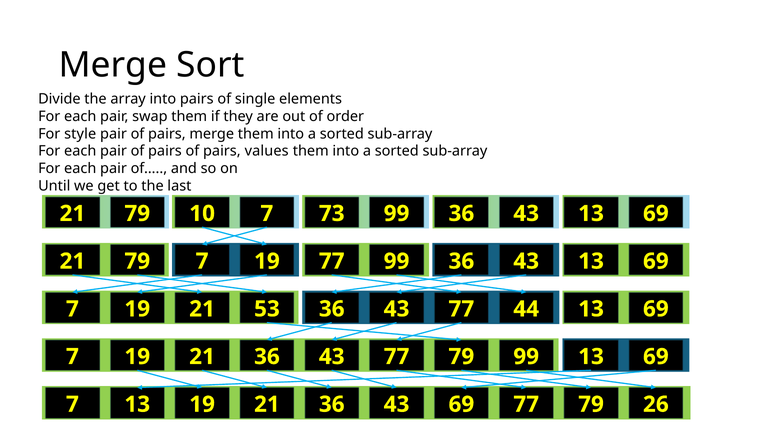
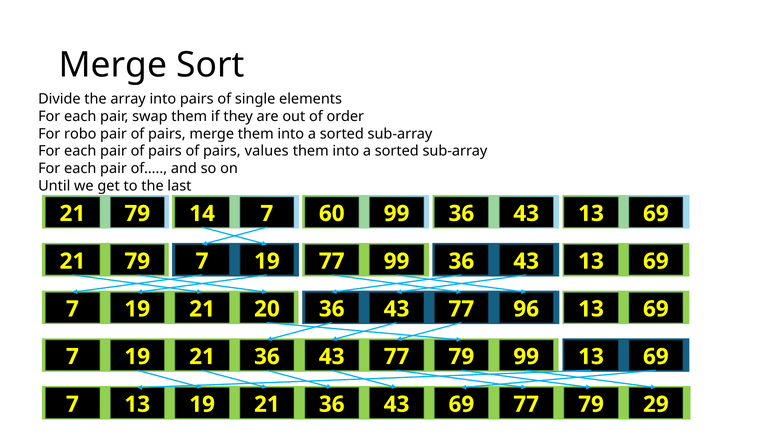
style: style -> robo (80, 134)
10: 10 -> 14 (202, 213)
73: 73 -> 60 (332, 213)
53: 53 -> 20 (267, 309)
44: 44 -> 96 (526, 309)
26: 26 -> 29 (656, 404)
